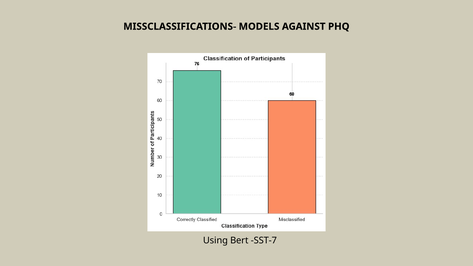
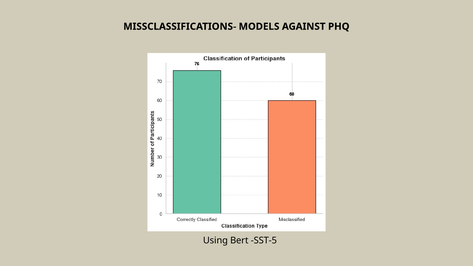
SST-7: SST-7 -> SST-5 (264, 240)
